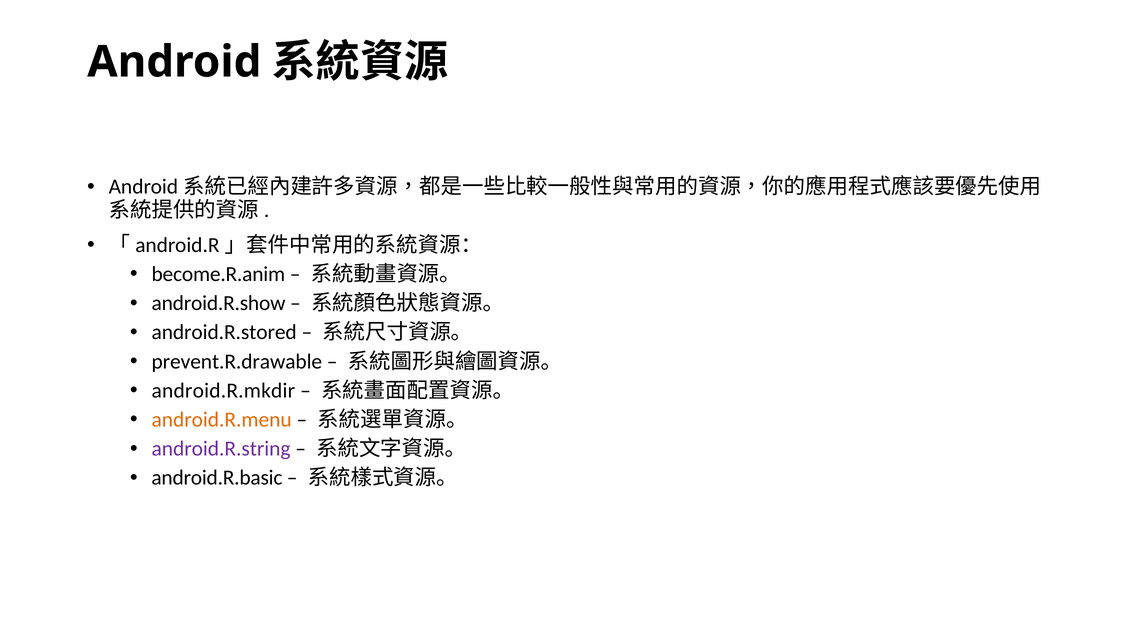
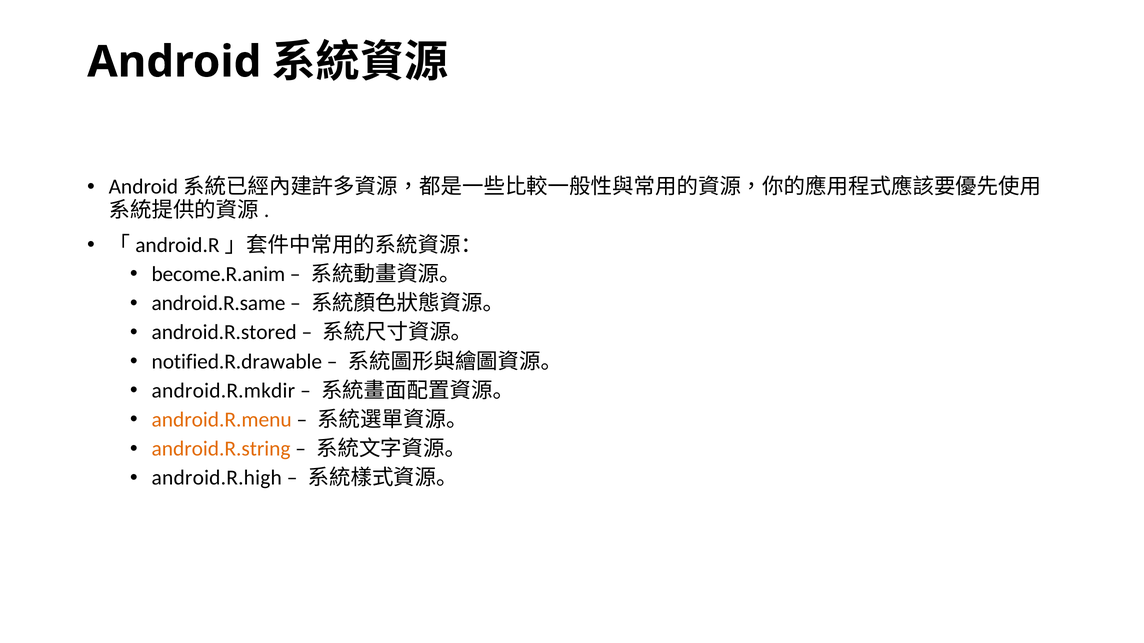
android.R.show: android.R.show -> android.R.same (219, 304)
prevent.R.drawable: prevent.R.drawable -> notified.R.drawable (237, 362)
android.R.string colour: purple -> orange (221, 449)
android.R.basic: android.R.basic -> android.R.high (217, 478)
